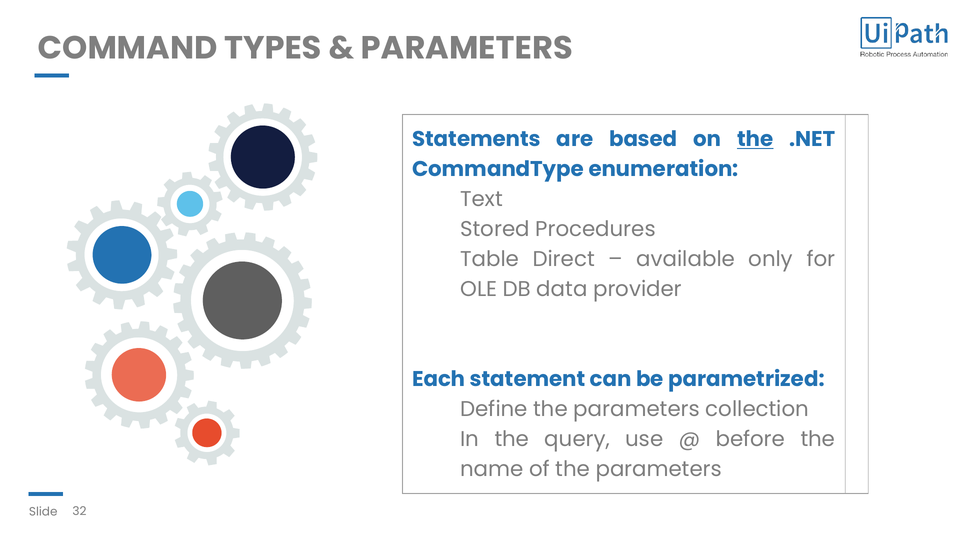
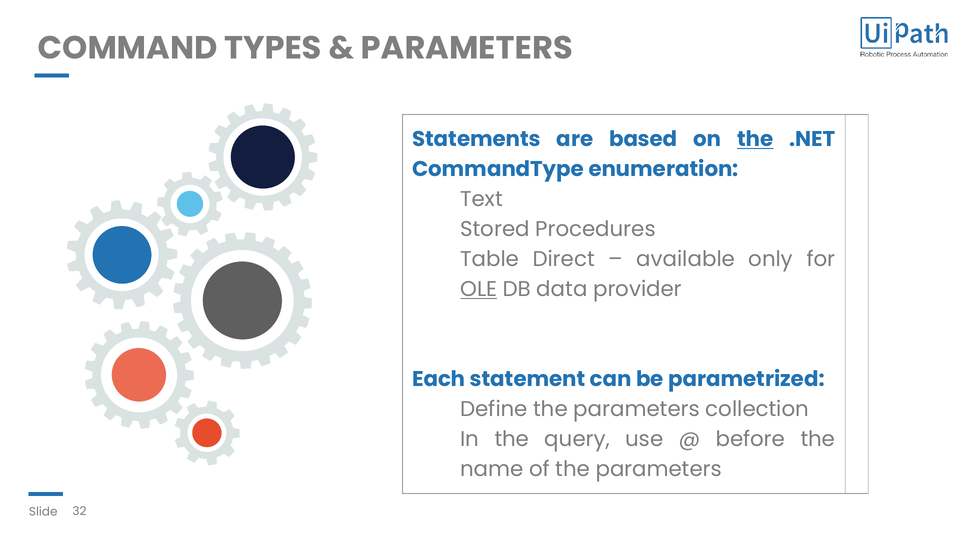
OLE underline: none -> present (479, 289)
